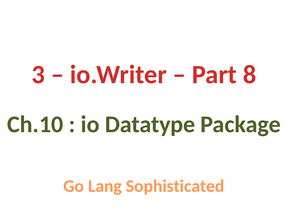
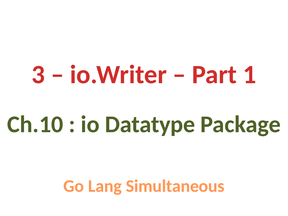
8: 8 -> 1 (250, 75)
Sophisticated: Sophisticated -> Simultaneous (175, 186)
